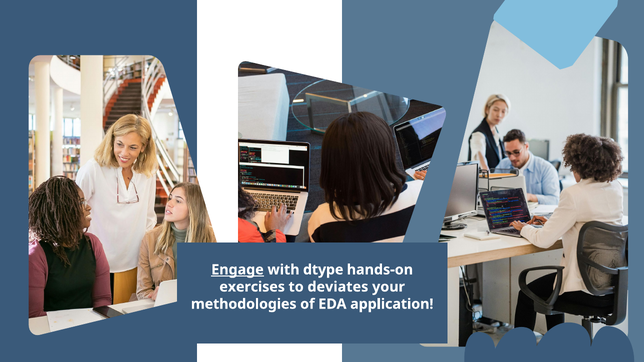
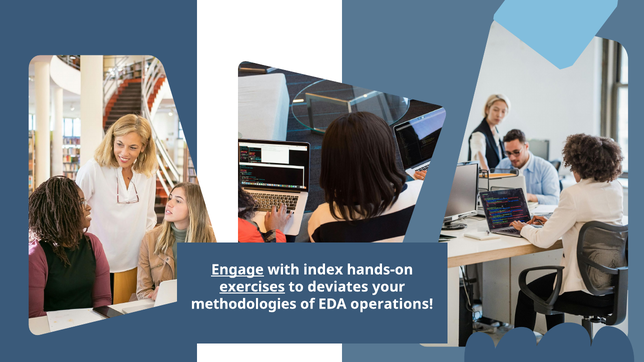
dtype: dtype -> index (323, 270)
exercises underline: none -> present (252, 287)
application: application -> operations (392, 304)
